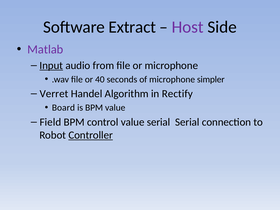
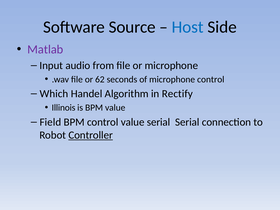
Extract: Extract -> Source (132, 27)
Host colour: purple -> blue (188, 27)
Input underline: present -> none (51, 65)
40: 40 -> 62 (100, 79)
microphone simpler: simpler -> control (211, 79)
Verret: Verret -> Which (54, 94)
Board: Board -> Illinois (64, 108)
